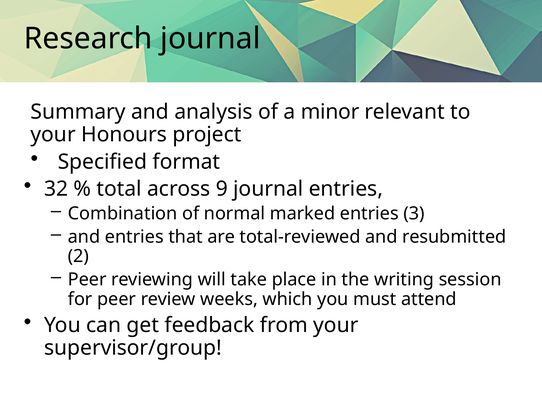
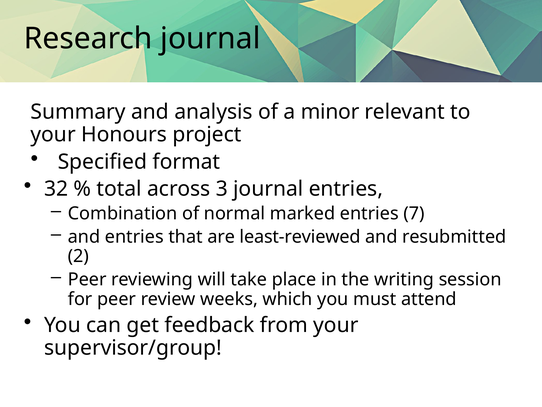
9: 9 -> 3 (222, 189)
3: 3 -> 7 (414, 213)
total-reviewed: total-reviewed -> least-reviewed (300, 237)
